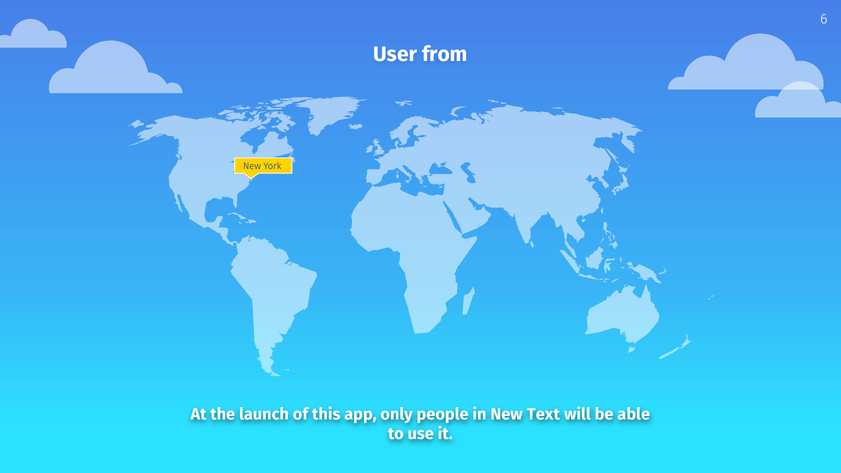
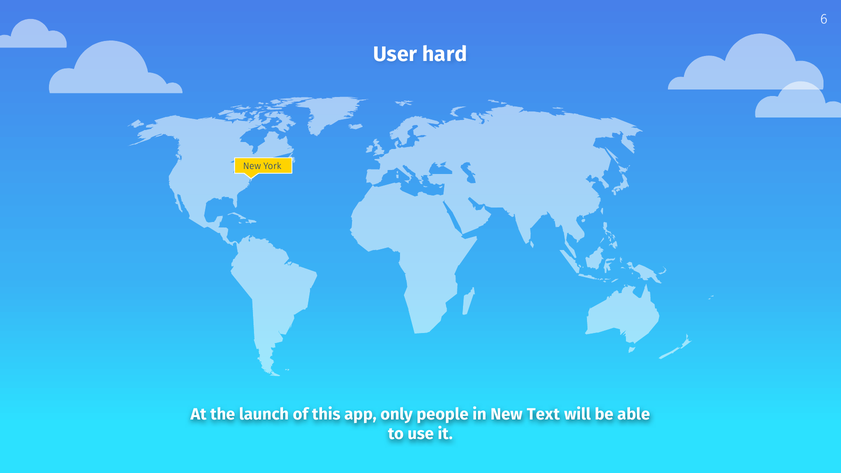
from: from -> hard (445, 54)
